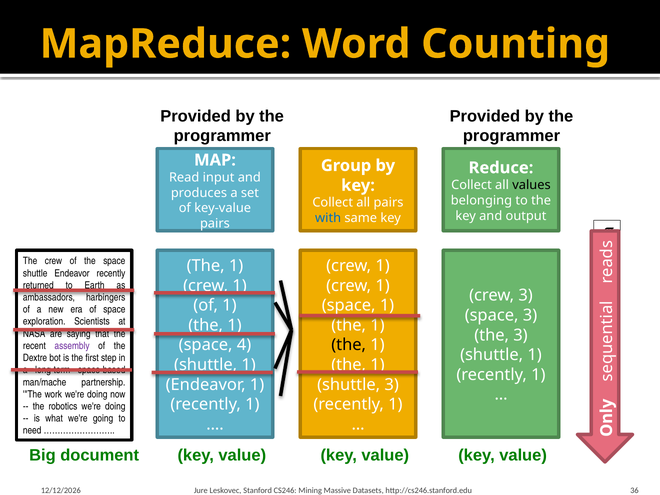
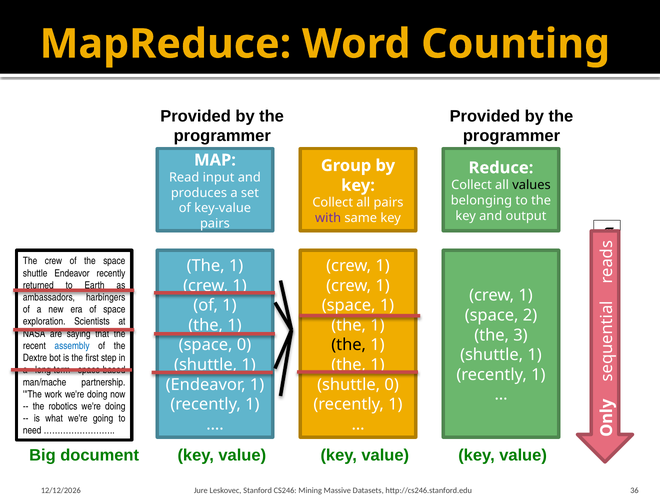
with colour: blue -> purple (328, 218)
3: 3 -> 1 (526, 296)
space 3: 3 -> 2 (530, 315)
space 4: 4 -> 0 (244, 345)
assembly colour: purple -> blue (72, 346)
shuttle 3: 3 -> 0 (392, 385)
